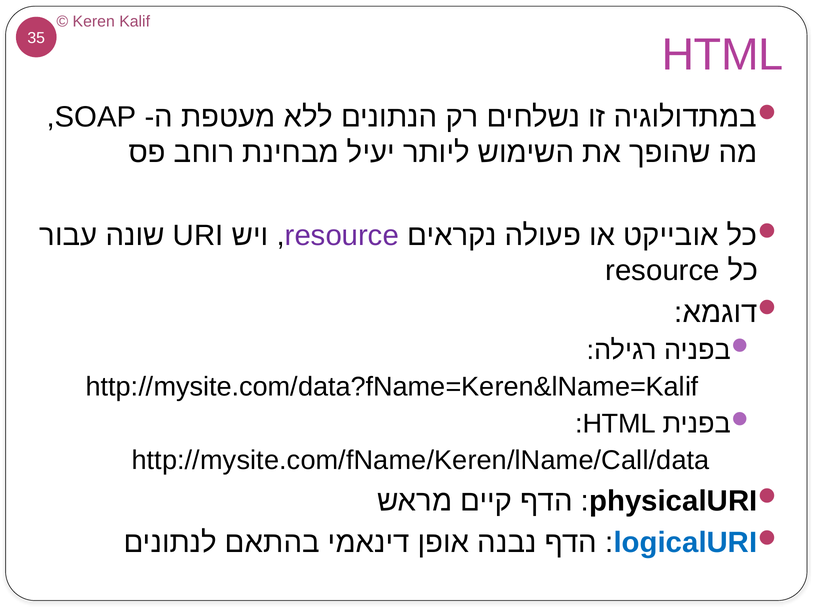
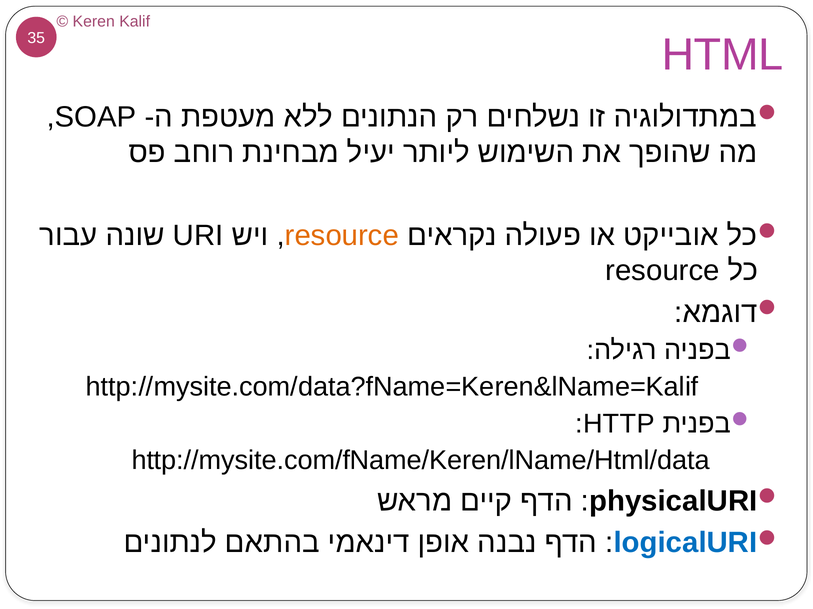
resource colour: purple -> orange (342, 236)
HTML: HTML -> HTTP (619, 424)
http://mysite.com/fName/Keren/lName/Call/data: http://mysite.com/fName/Keren/lName/Call/data -> http://mysite.com/fName/Keren/lName/Html/data (421, 461)
